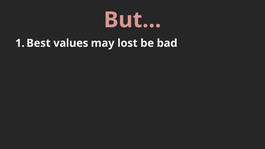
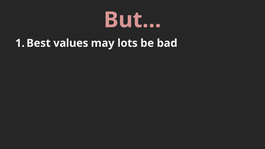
lost: lost -> lots (127, 43)
